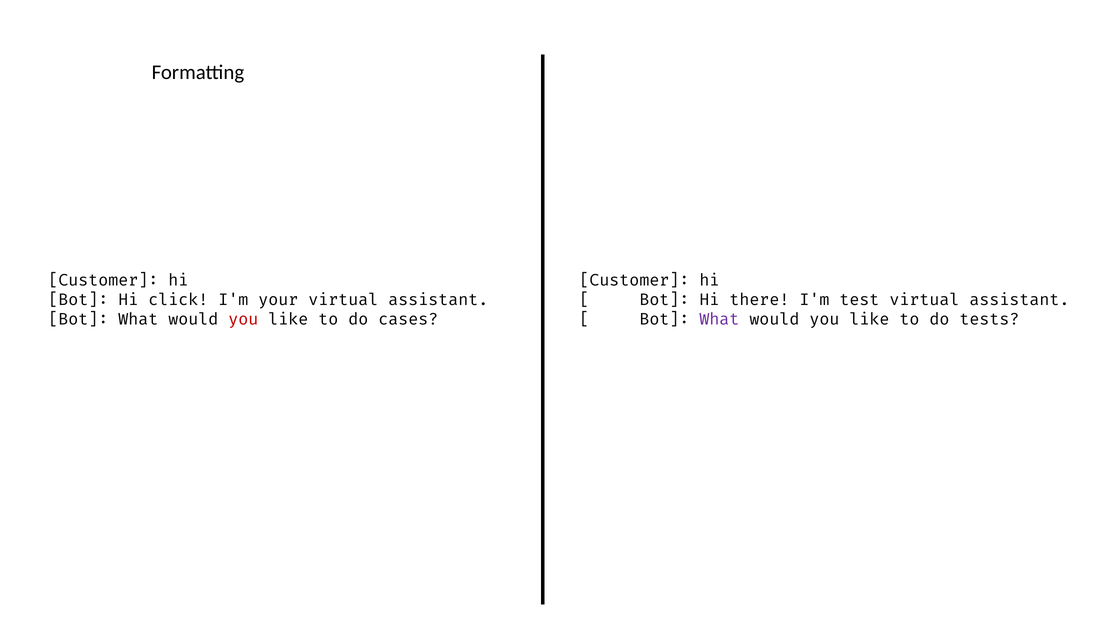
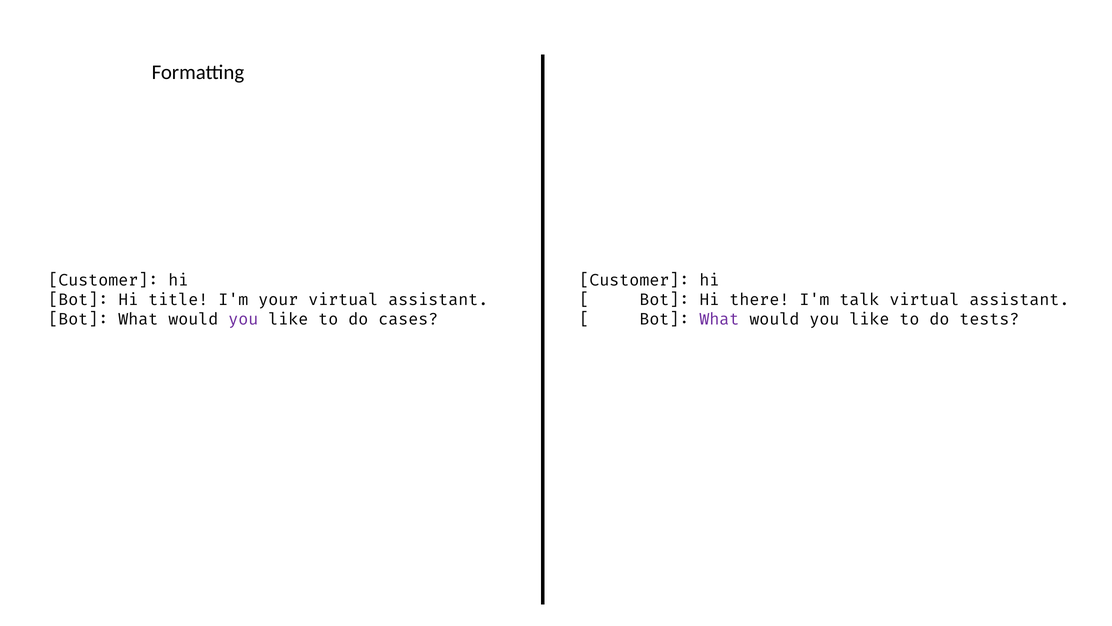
click: click -> title (178, 300)
test: test -> talk (859, 300)
you colour: red -> purple (243, 319)
